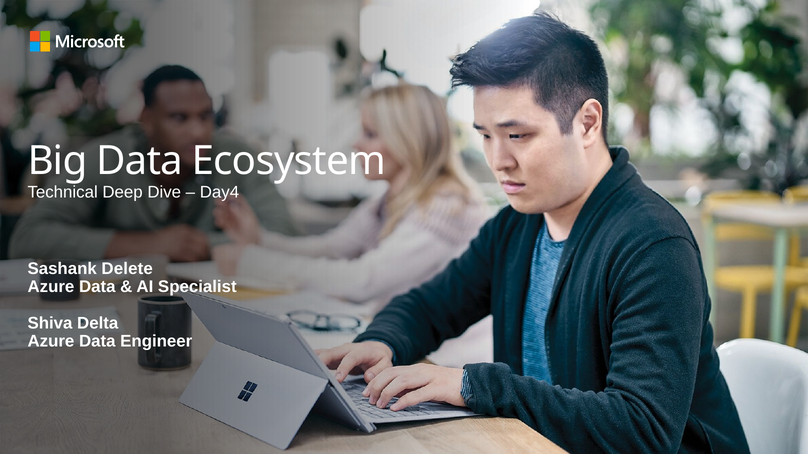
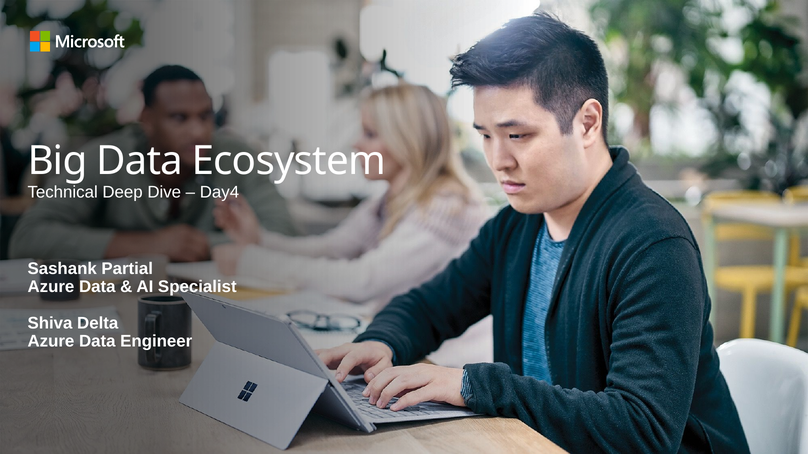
Delete: Delete -> Partial (127, 269)
